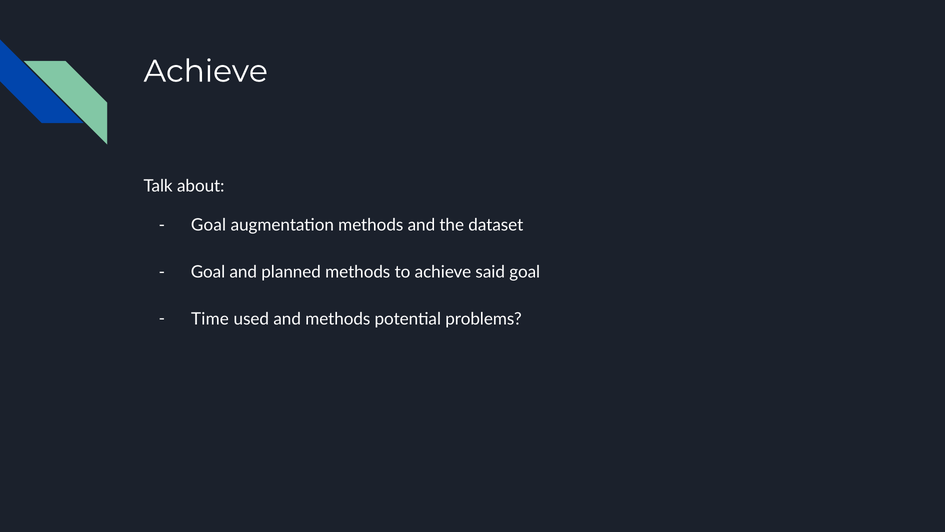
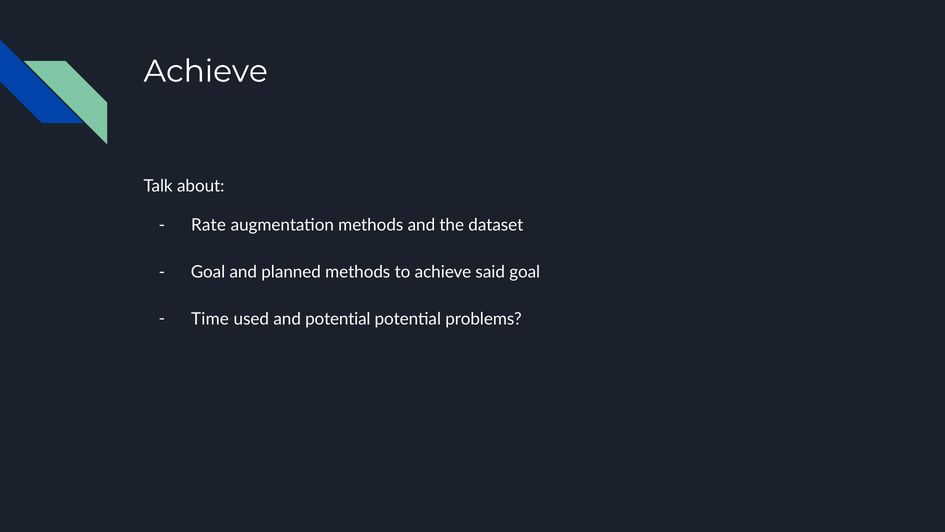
Goal: Goal -> Rate (208, 225)
and methods: methods -> potential (338, 319)
